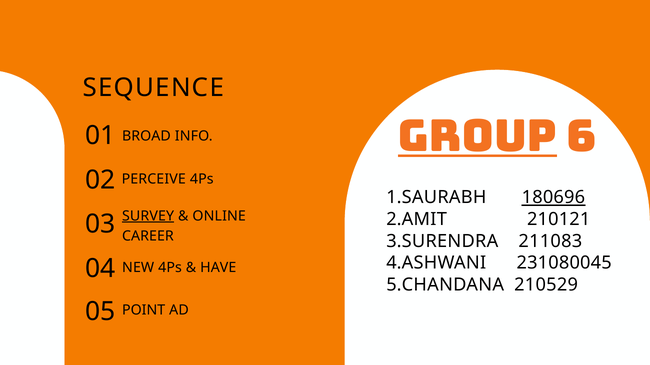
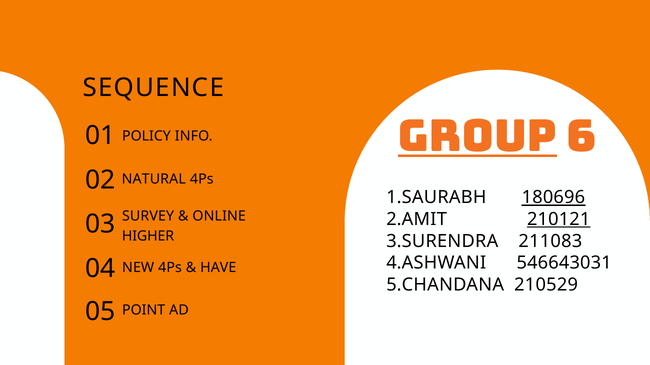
BROAD: BROAD -> POLICY (146, 137)
PERCEIVE: PERCEIVE -> NATURAL (154, 179)
210121 underline: none -> present (559, 220)
SURVEY underline: present -> none (148, 216)
CAREER: CAREER -> HIGHER (148, 236)
231080045: 231080045 -> 546643031 (564, 263)
